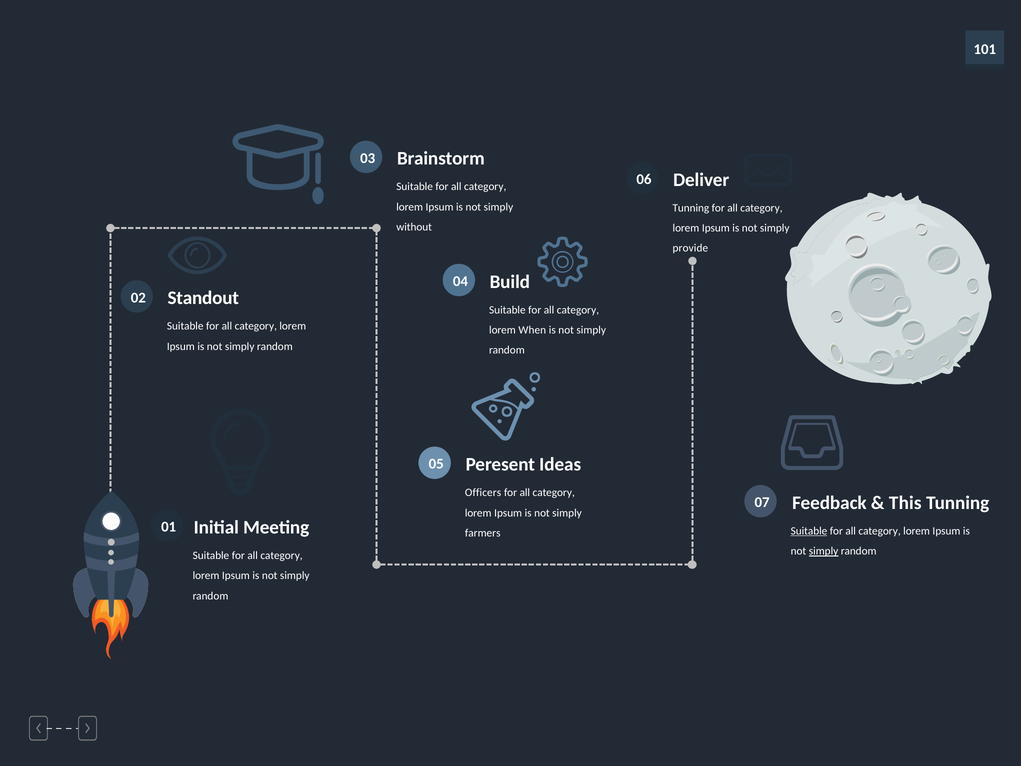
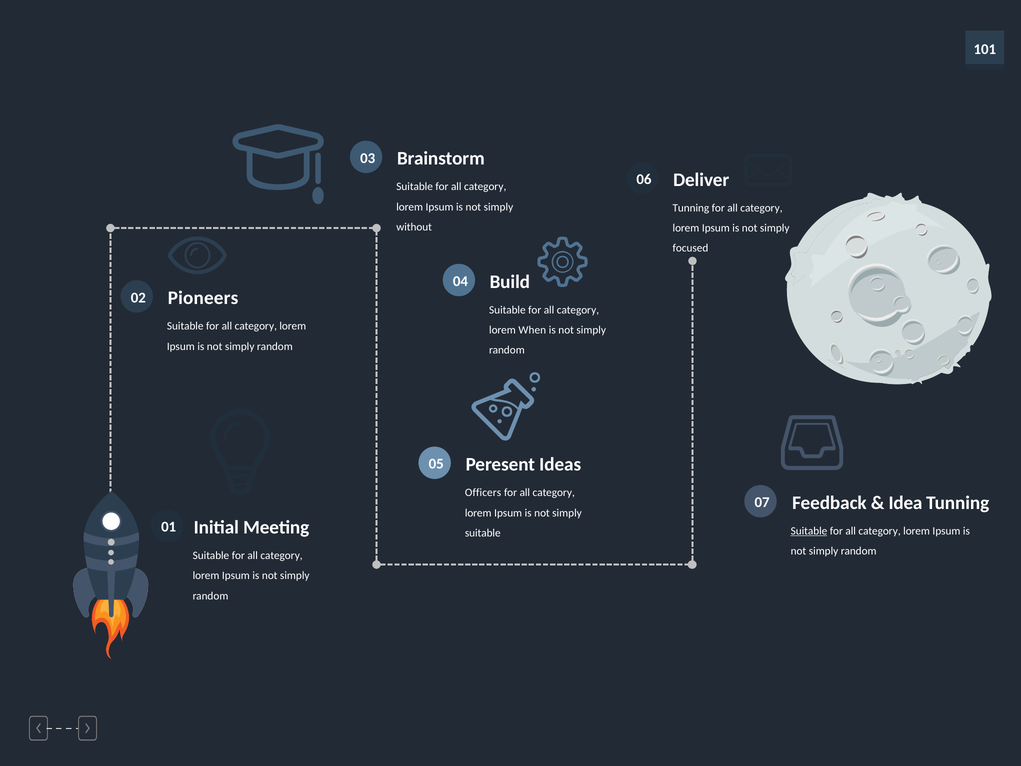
provide: provide -> focused (690, 248)
Standout: Standout -> Pioneers (203, 298)
This: This -> Idea (905, 503)
farmers: farmers -> suitable (483, 533)
simply underline: present -> none (824, 551)
